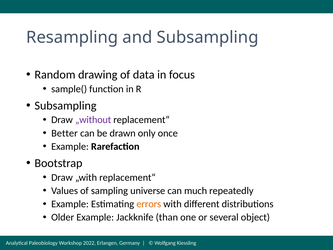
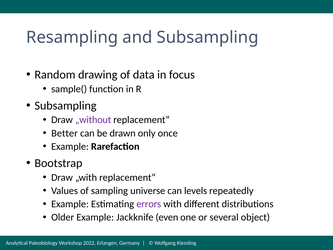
much: much -> levels (196, 191)
errors colour: orange -> purple (149, 204)
than: than -> even (167, 217)
